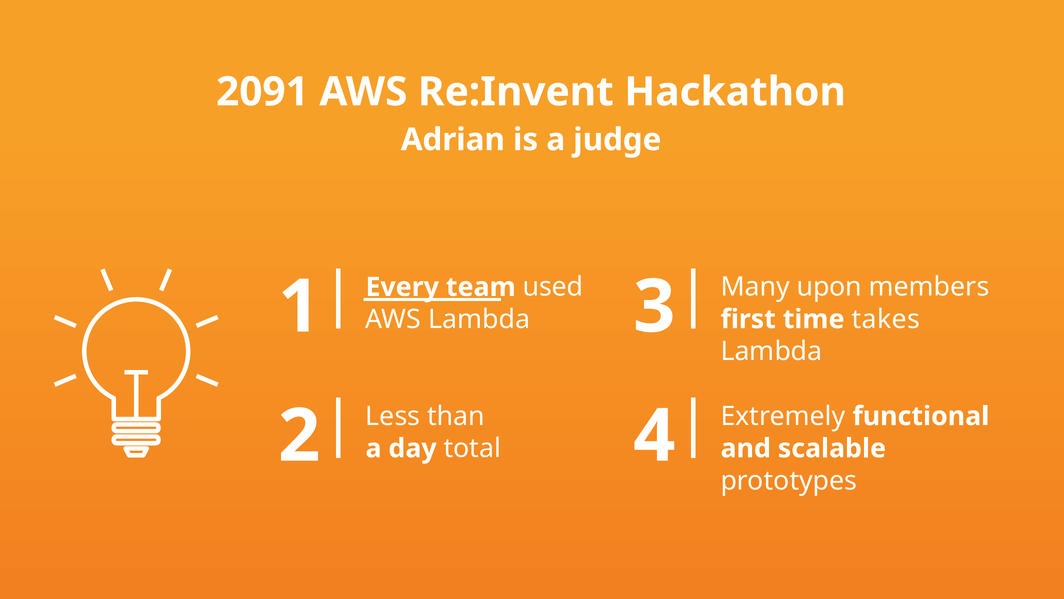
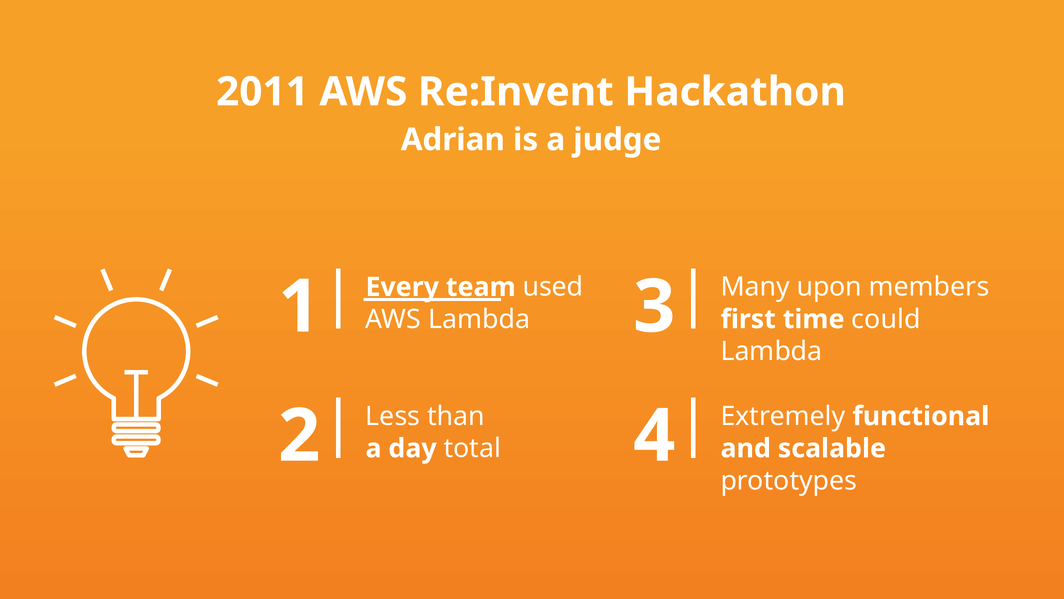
2091: 2091 -> 2011 (262, 92)
takes: takes -> could (886, 319)
